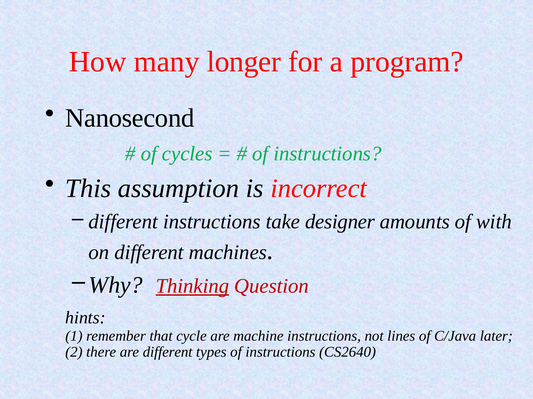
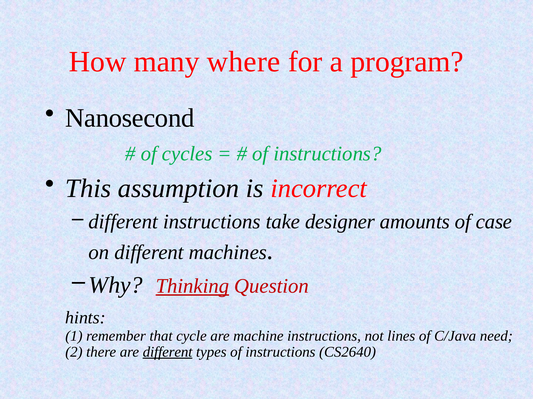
longer: longer -> where (244, 62)
with: with -> case (494, 222)
later: later -> need (496, 336)
different underline: none -> present (168, 353)
